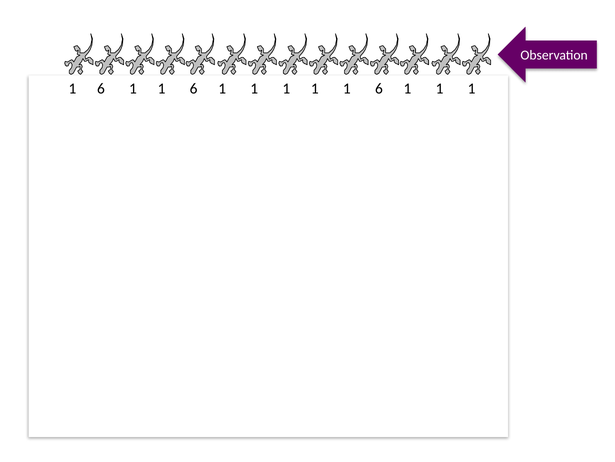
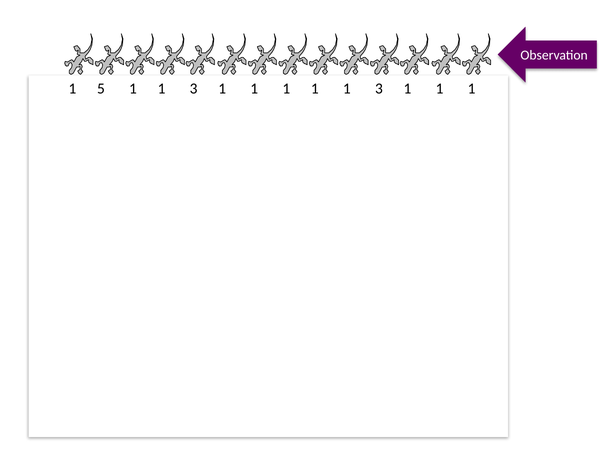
6: 6 -> 5 (101, 89)
6: 6 -> 3 (194, 89)
1 1 1 6: 6 -> 3 (379, 89)
